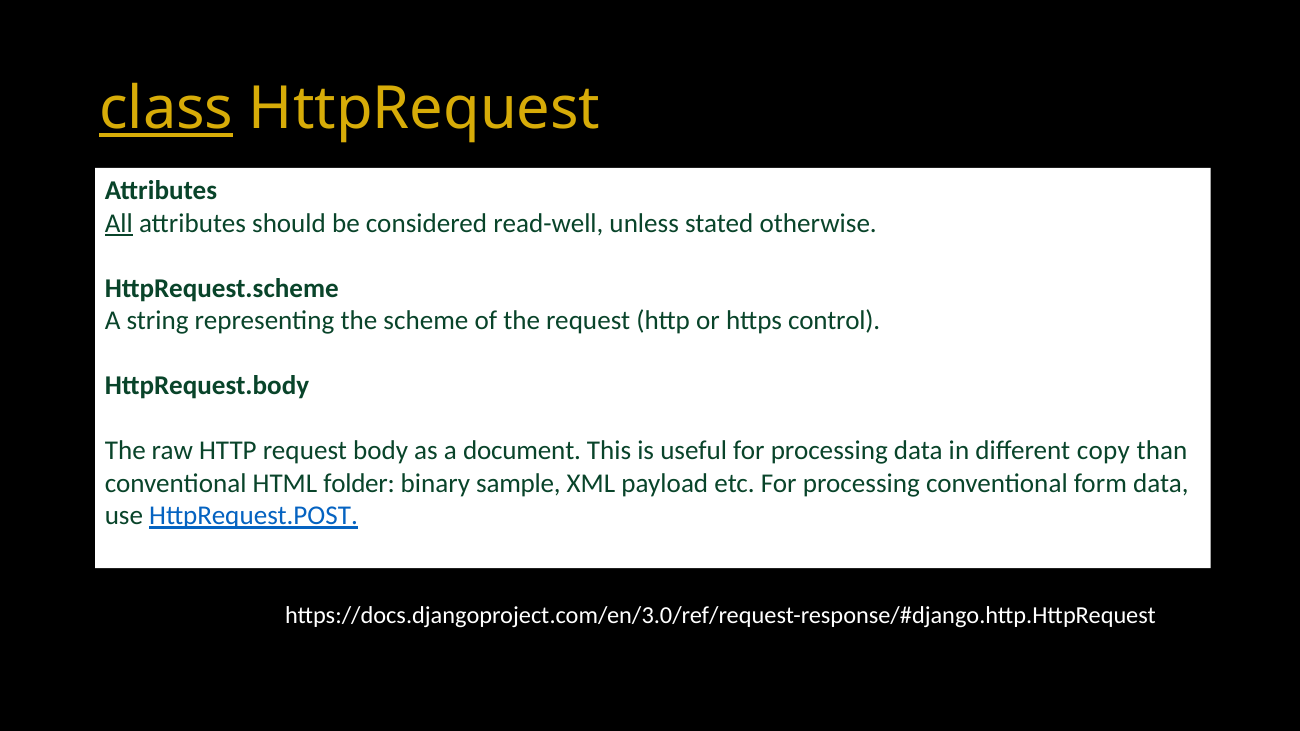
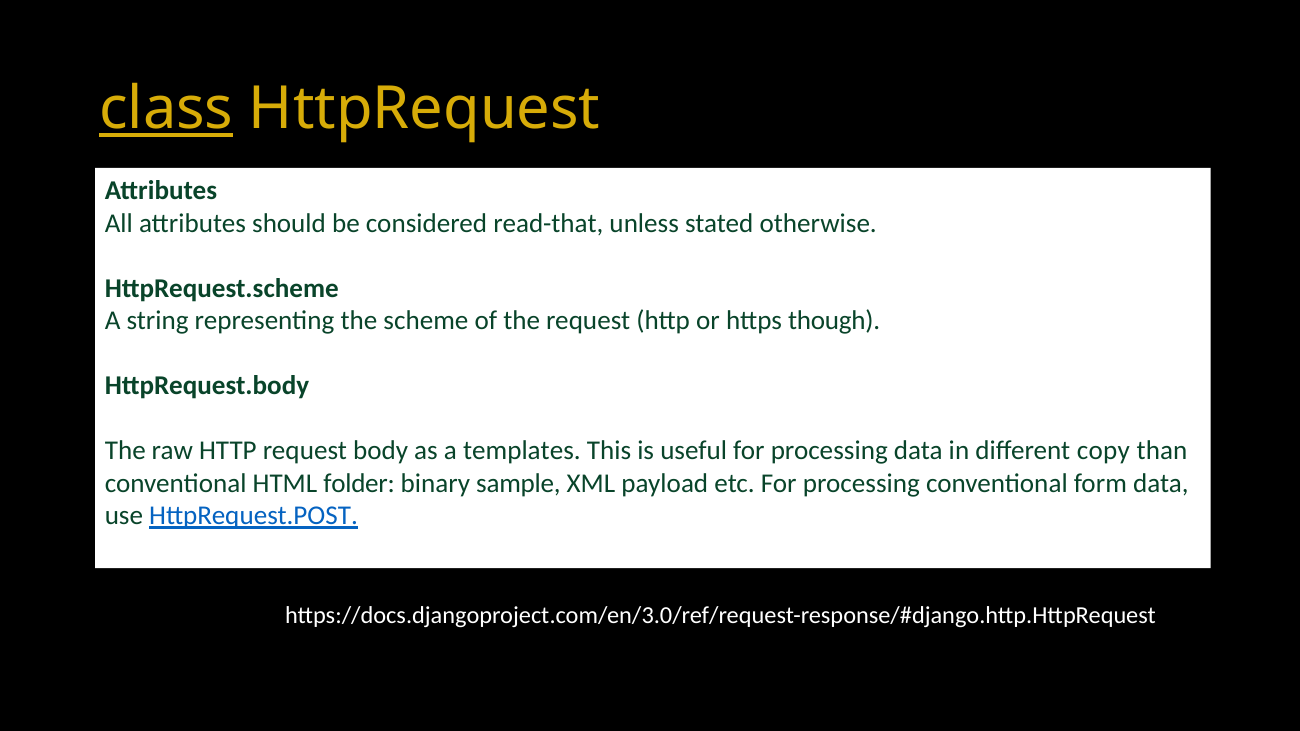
All underline: present -> none (119, 223)
read-well: read-well -> read-that (548, 223)
control: control -> though (834, 321)
document: document -> templates (522, 451)
